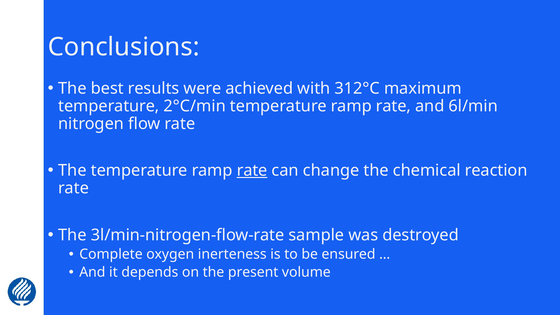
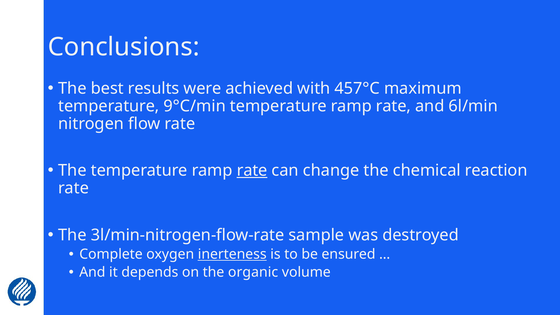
312°C: 312°C -> 457°C (357, 88)
2°C/min: 2°C/min -> 9°C/min (195, 106)
inerteness underline: none -> present (232, 254)
present: present -> organic (253, 272)
